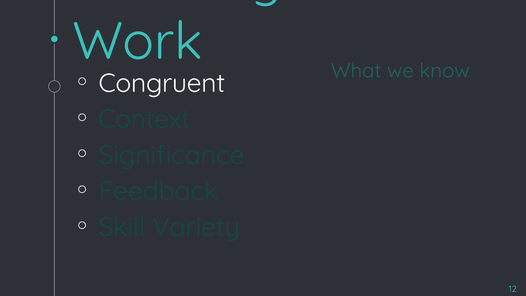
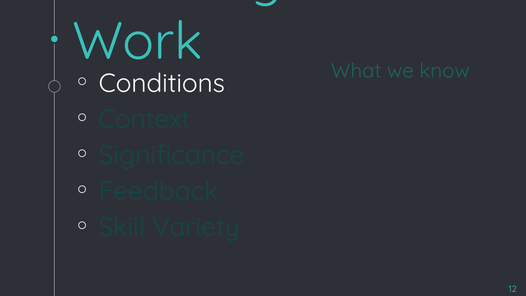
Congruent: Congruent -> Conditions (162, 83)
